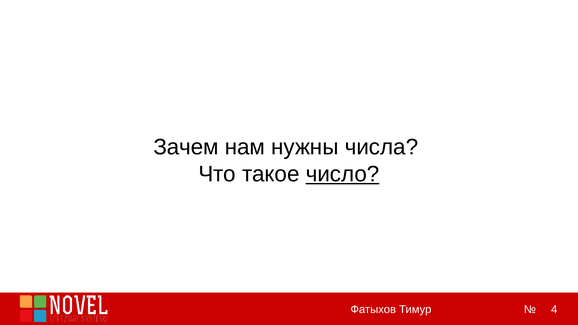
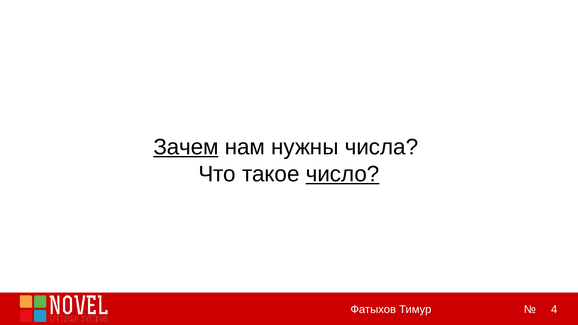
Зачем underline: none -> present (186, 147)
